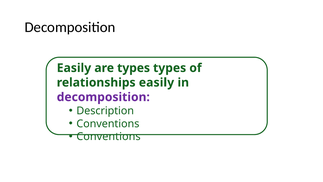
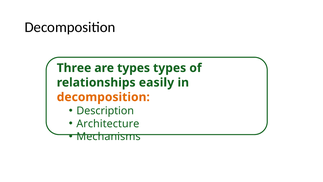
Easily: Easily -> Three (74, 68)
decomposition colour: purple -> orange (103, 97)
Conventions: Conventions -> Architecture (108, 123)
Conventions: Conventions -> Mechanisms (109, 136)
